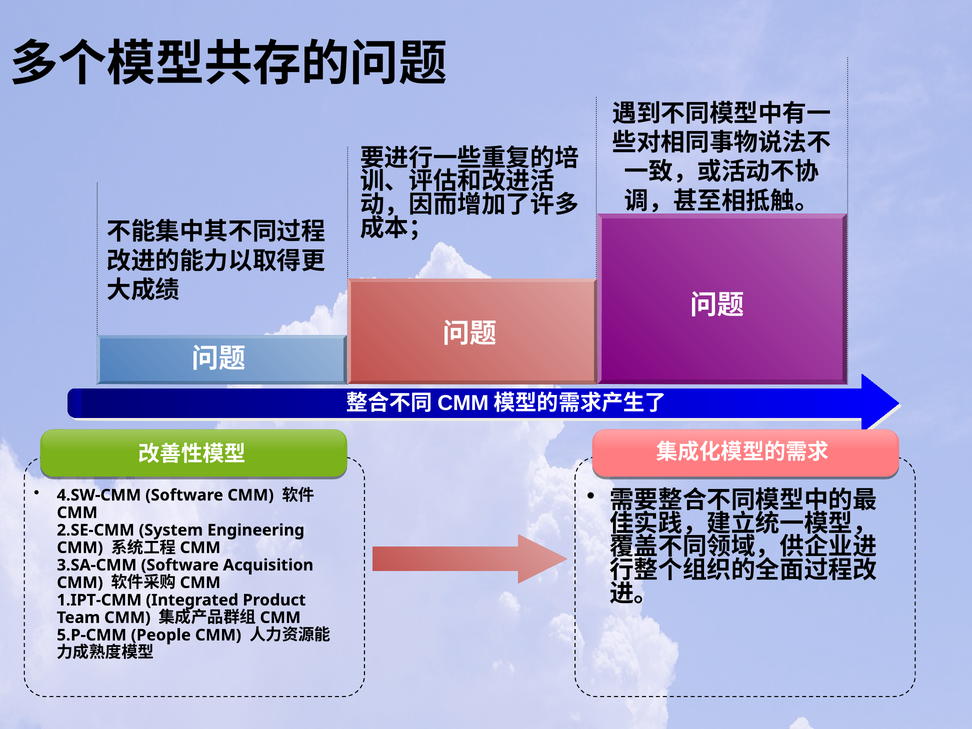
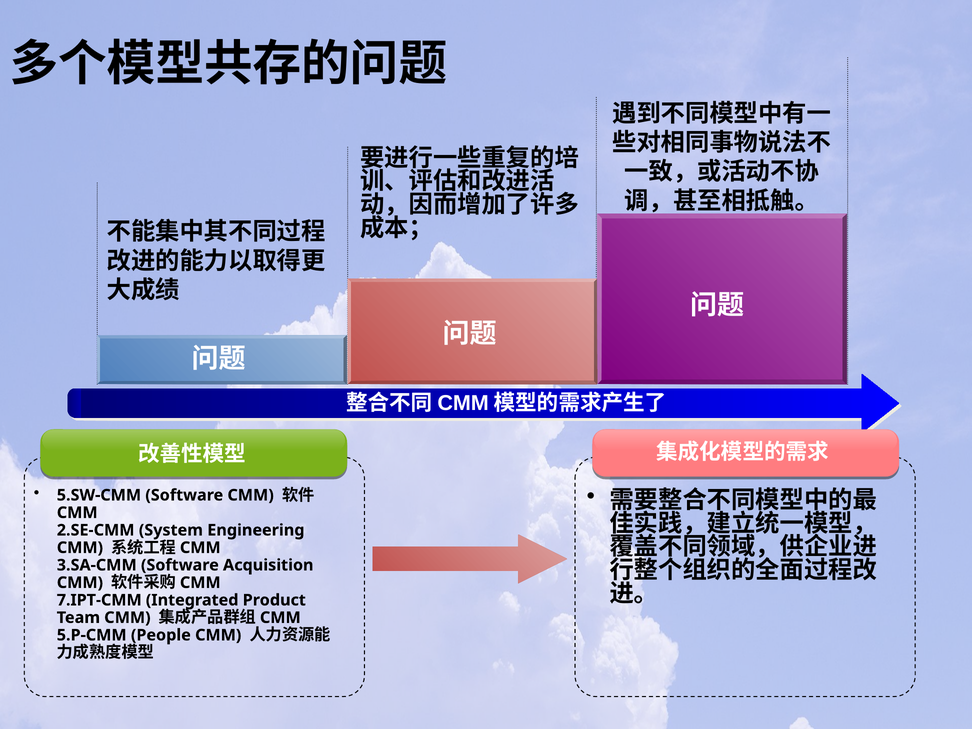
4.SW-CMM: 4.SW-CMM -> 5.SW-CMM (99, 495)
1.IPT-CMM: 1.IPT-CMM -> 7.IPT-CMM (99, 600)
